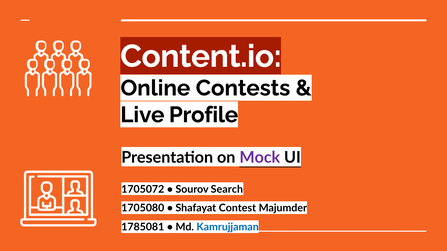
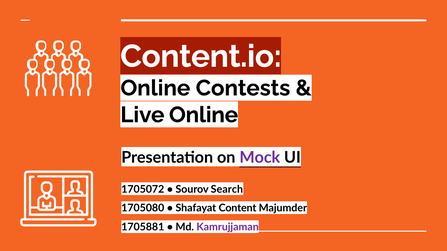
Live Profile: Profile -> Online (204, 115)
Contest: Contest -> Content (237, 209)
1785081: 1785081 -> 1705881 (143, 228)
Kamrujjaman colour: blue -> purple (228, 228)
